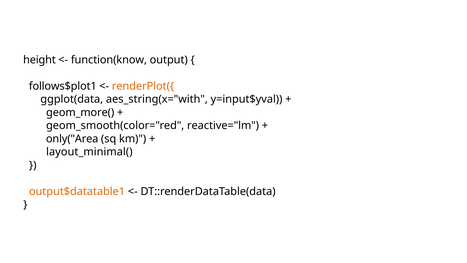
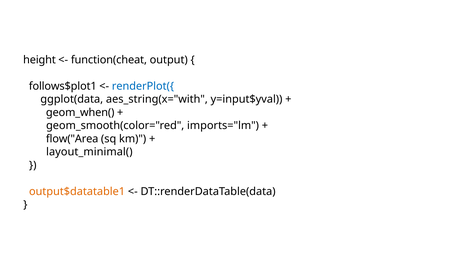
function(know: function(know -> function(cheat (109, 60)
renderPlot({ colour: orange -> blue (143, 86)
geom_more(: geom_more( -> geom_when( (80, 112)
reactive="lm: reactive="lm -> imports="lm (223, 126)
only("Area: only("Area -> flow("Area (72, 139)
